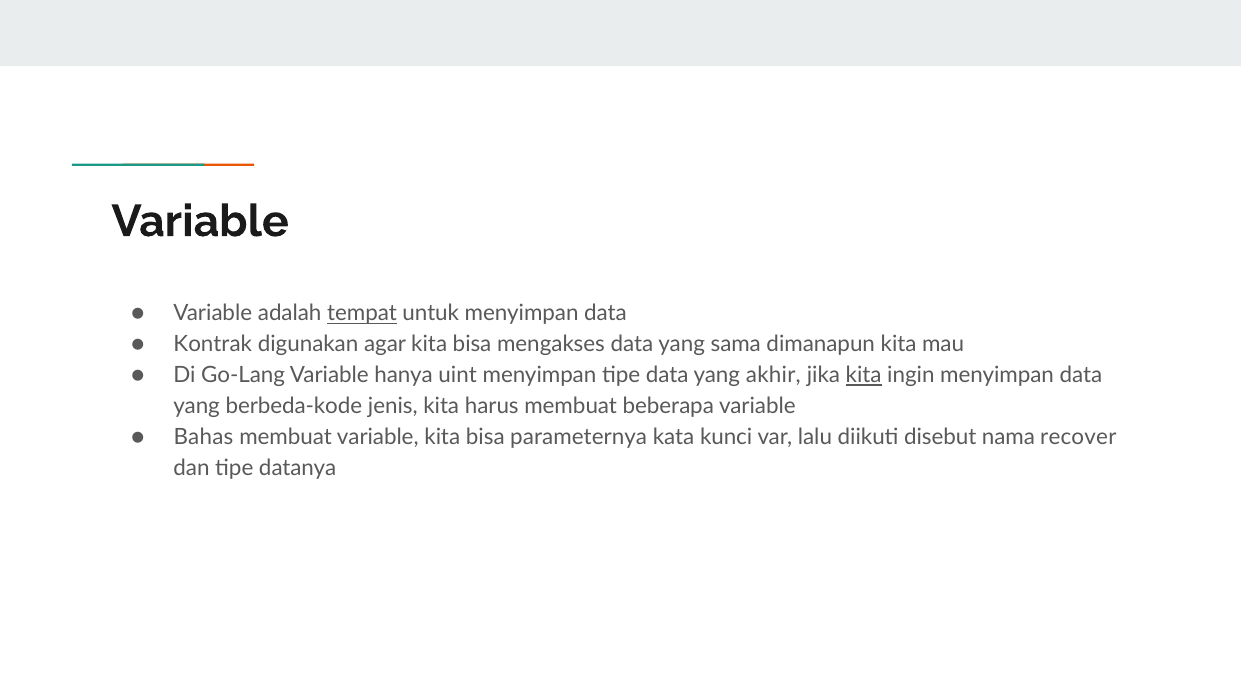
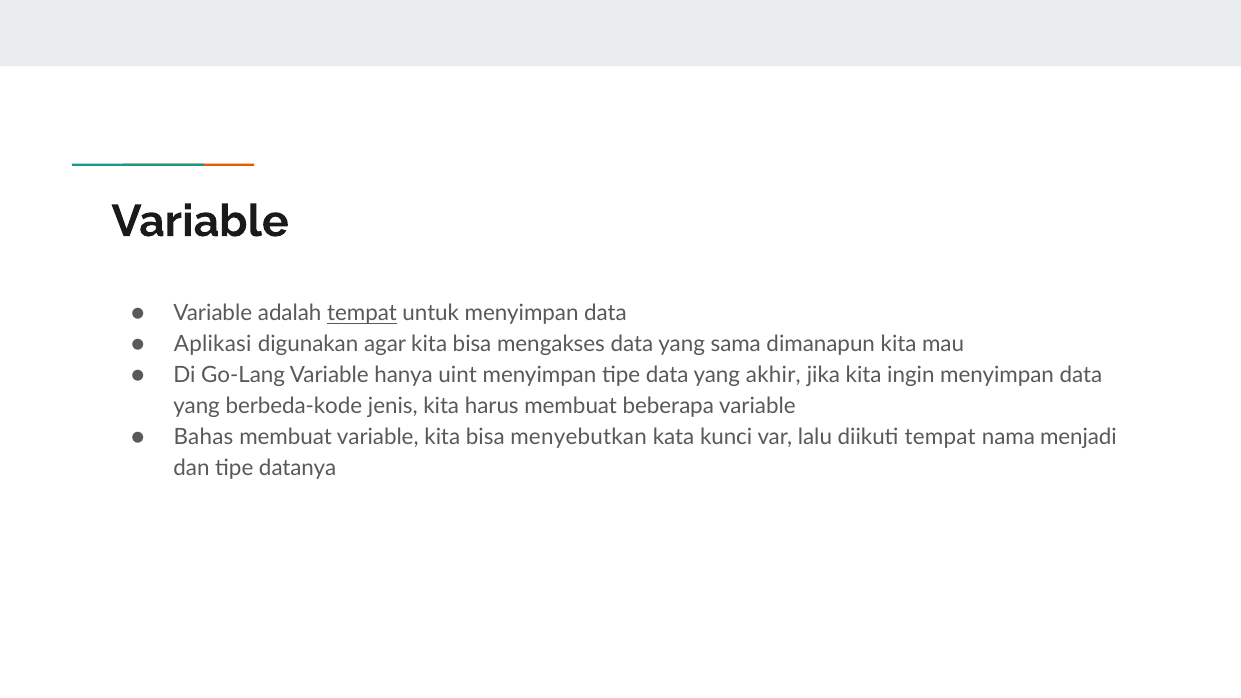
Kontrak: Kontrak -> Aplikasi (213, 345)
kita underline: present -> none (864, 375)
parameternya: parameternya -> menyebutkan (579, 437)
diikuti disebut: disebut -> tempat (940, 437)
recover: recover -> menjadi (1078, 437)
